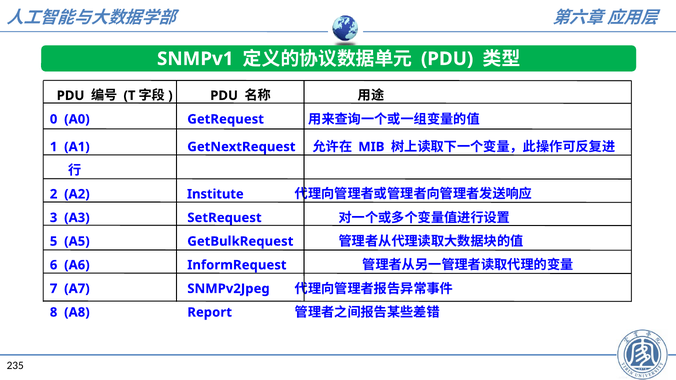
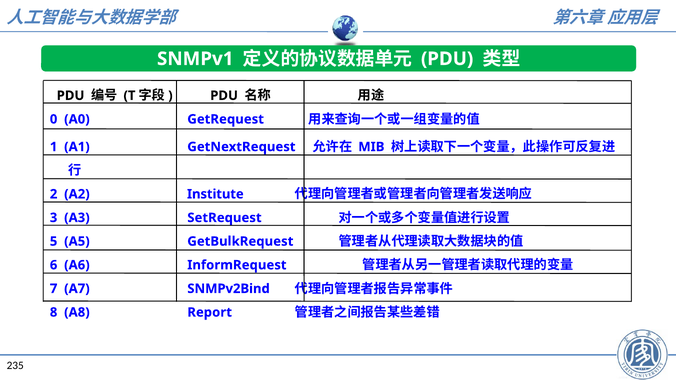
SNMPv2Jpeg: SNMPv2Jpeg -> SNMPv2Bind (229, 289)
